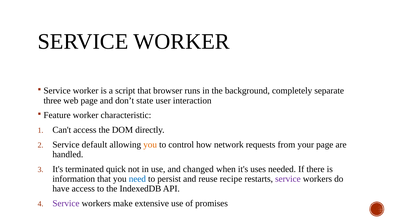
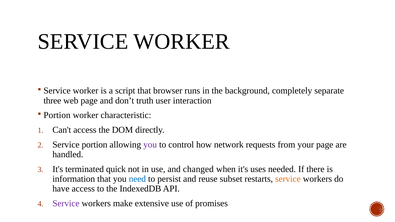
state: state -> truth (145, 101)
Feature: Feature -> Portion (57, 115)
Service default: default -> portion (95, 145)
you colour: orange -> purple (150, 145)
recipe: recipe -> subset (231, 179)
service colour: purple -> orange (288, 179)
